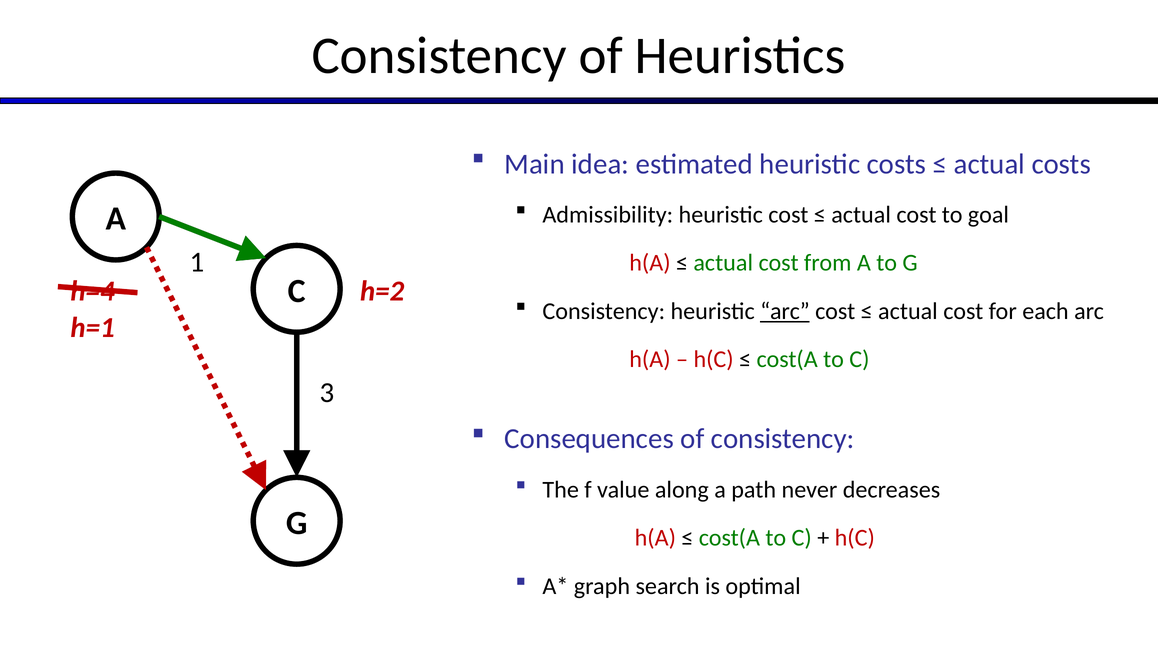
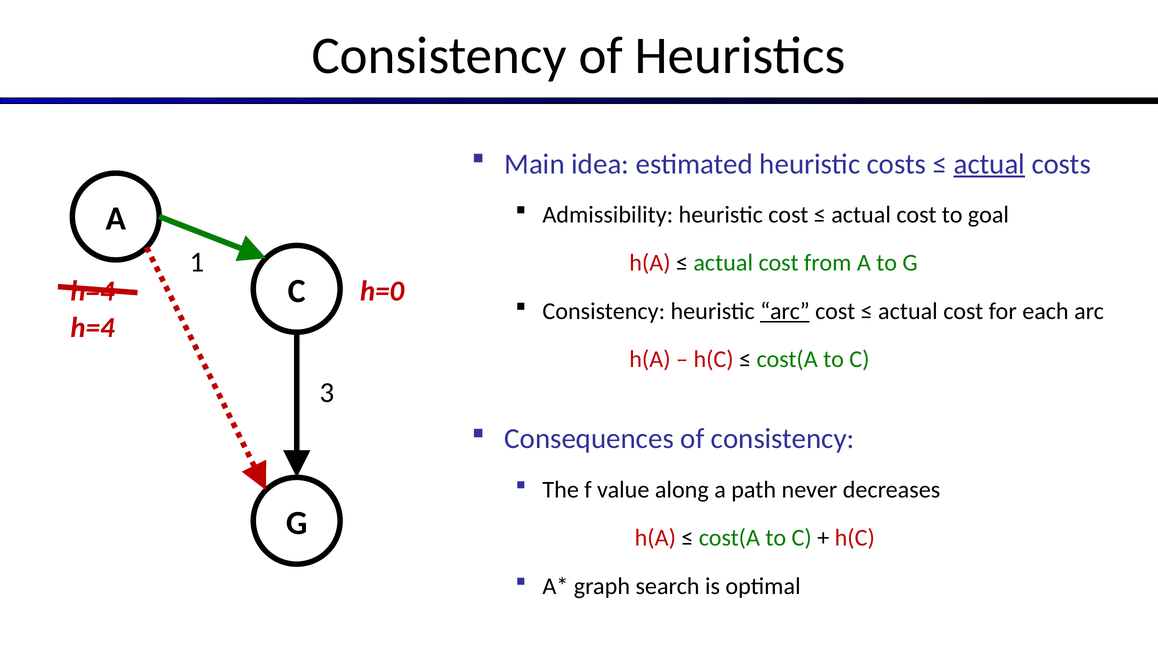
actual underline: none -> present (989, 164)
h=2: h=2 -> h=0 (382, 292)
h=1: h=1 -> h=4 (93, 328)
